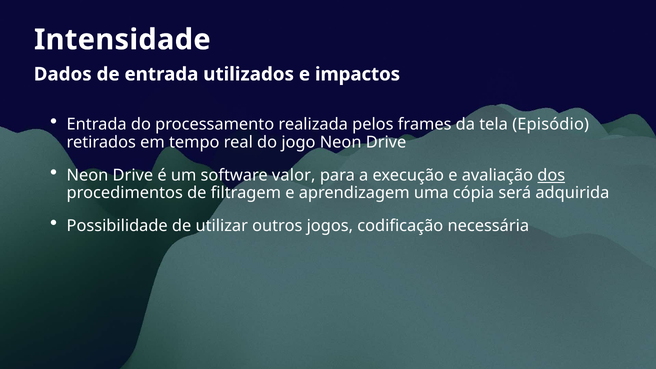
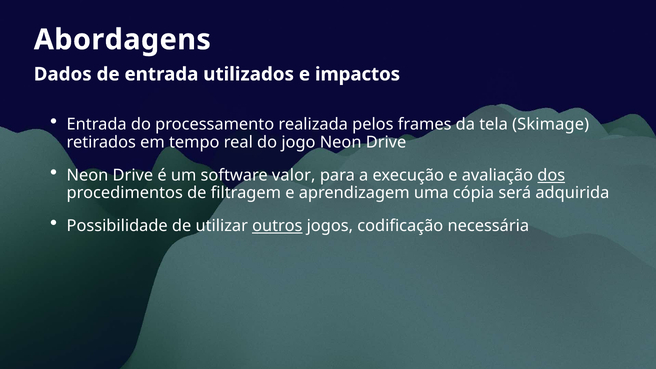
Intensidade: Intensidade -> Abordagens (122, 40)
Episódio: Episódio -> Skimage (551, 124)
outros underline: none -> present (277, 226)
